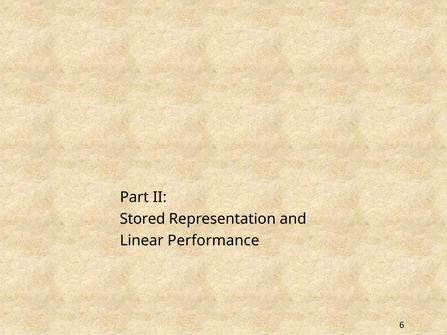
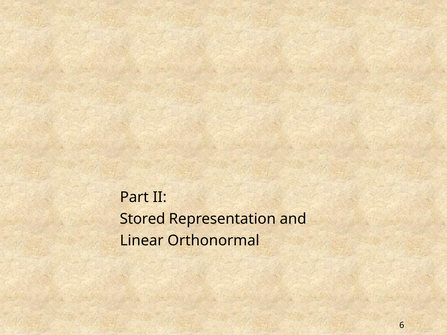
Performance: Performance -> Orthonormal (213, 241)
